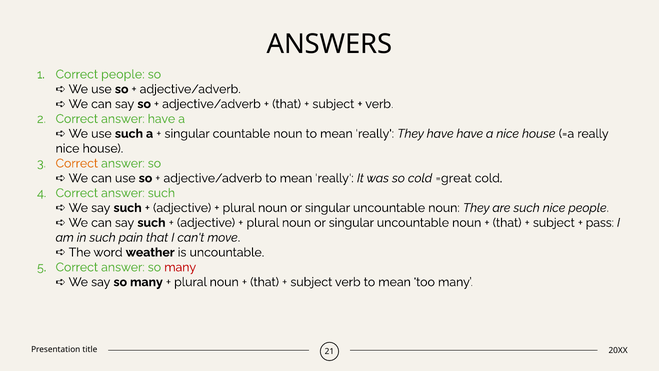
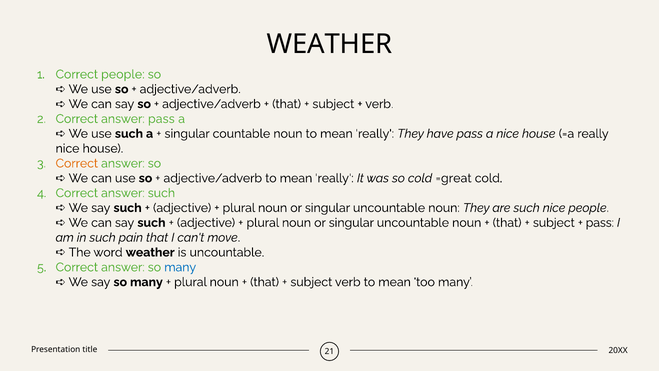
ANSWERS: ANSWERS -> WEATHER (330, 44)
answer have: have -> pass (161, 119)
have have: have -> pass (470, 134)
many colour: red -> blue (180, 267)
